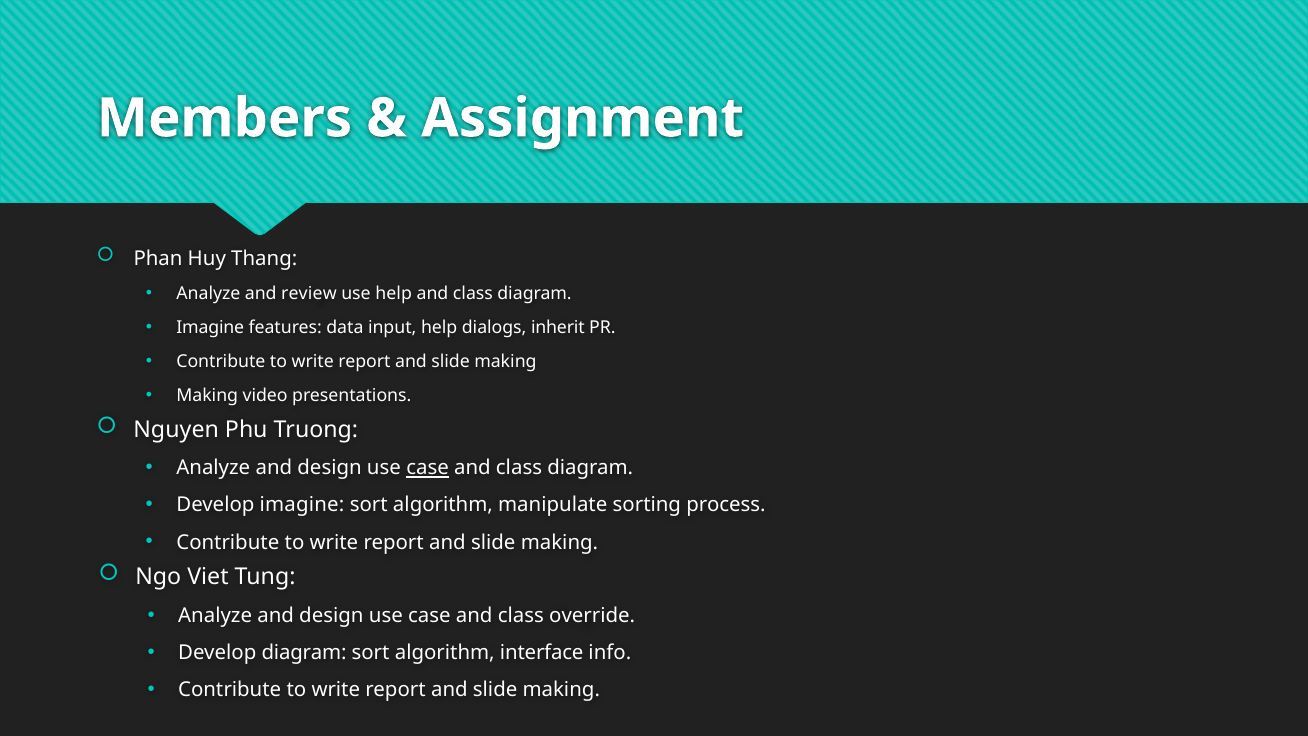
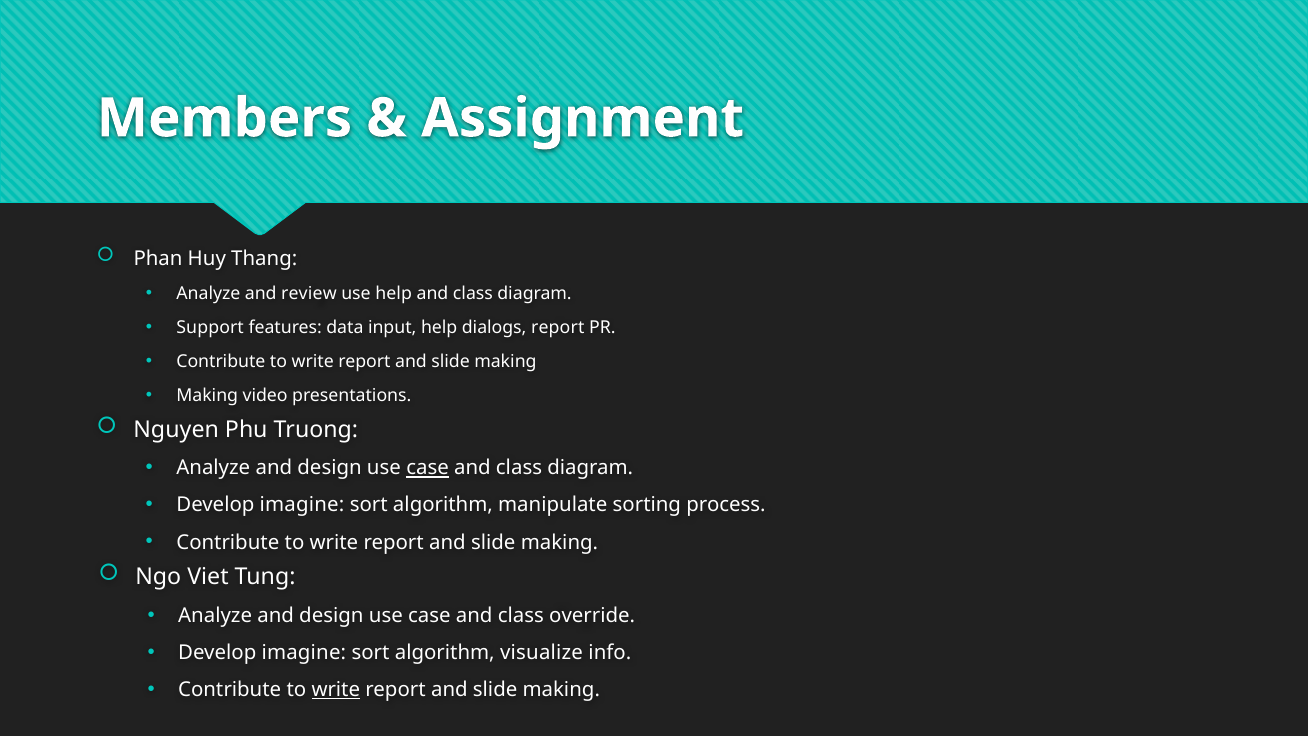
Imagine: Imagine -> Support (210, 327)
dialogs inherit: inherit -> report (558, 327)
diagram: diagram -> imagine (304, 652)
interface: interface -> visualize (542, 652)
write underline: none -> present (336, 690)
